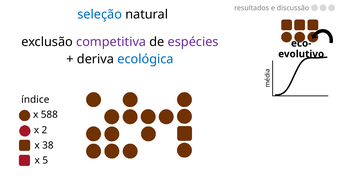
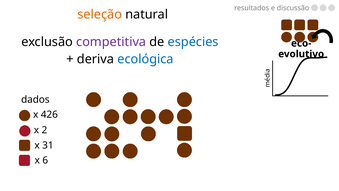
seleção colour: blue -> orange (100, 14)
espécies colour: purple -> blue (193, 42)
índice: índice -> dados (35, 99)
588: 588 -> 426 (49, 114)
38: 38 -> 31 (48, 145)
5: 5 -> 6 (45, 160)
